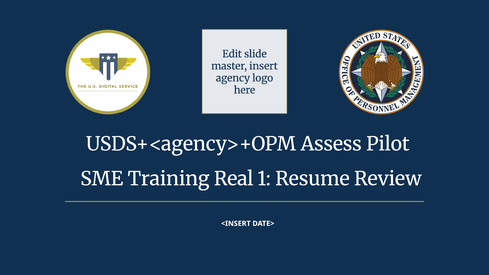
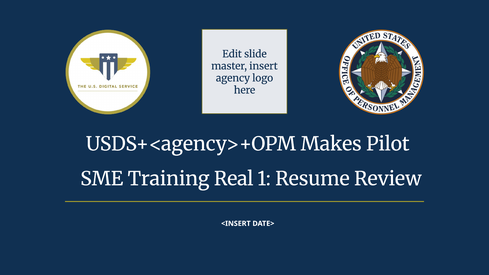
Assess: Assess -> Makes (331, 144)
